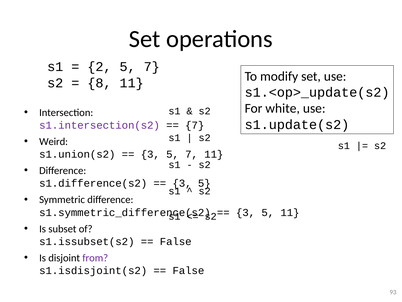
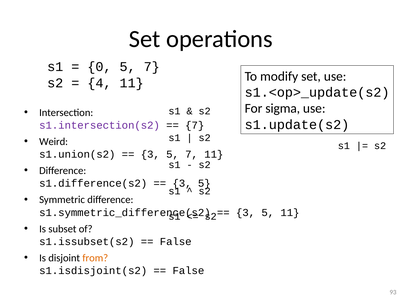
2: 2 -> 0 (99, 67)
8: 8 -> 4 (99, 83)
white: white -> sigma (283, 108)
from colour: purple -> orange (95, 258)
